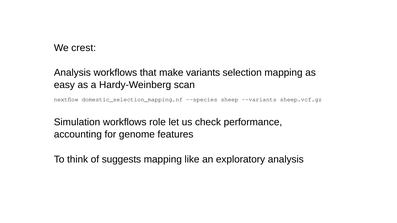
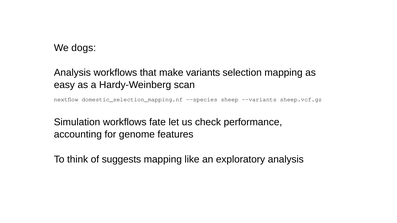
crest: crest -> dogs (84, 48)
role: role -> fate (158, 122)
